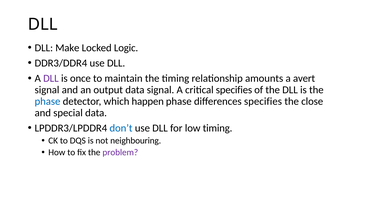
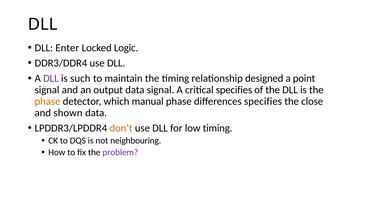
Make: Make -> Enter (67, 48)
once: once -> such (80, 79)
amounts: amounts -> designed (264, 79)
avert: avert -> point (304, 79)
phase colour: blue -> orange (48, 102)
happen: happen -> manual (148, 102)
special: special -> shown (68, 113)
don’t colour: blue -> orange (121, 128)
